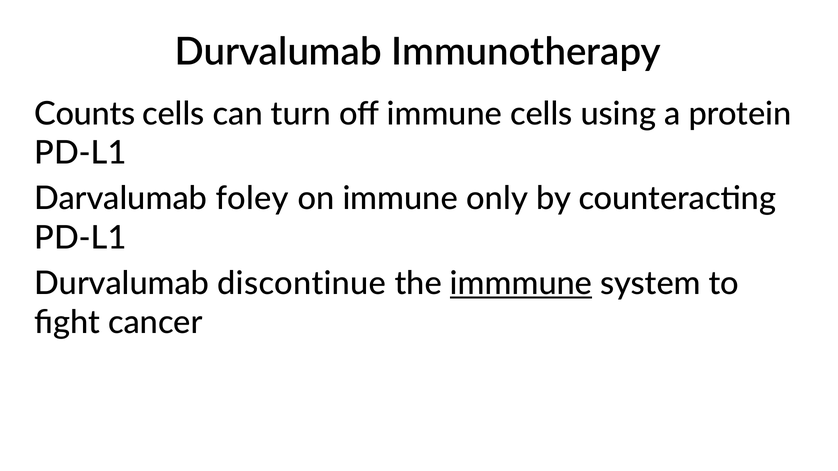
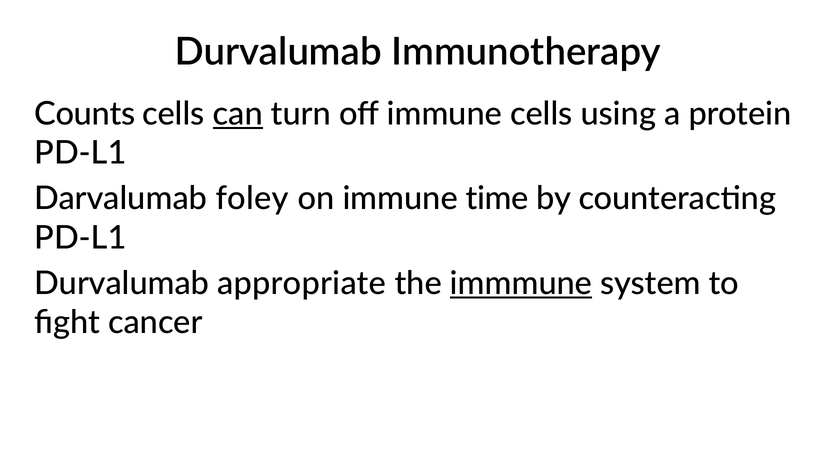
can underline: none -> present (238, 114)
only: only -> time (497, 199)
discontinue: discontinue -> appropriate (302, 284)
